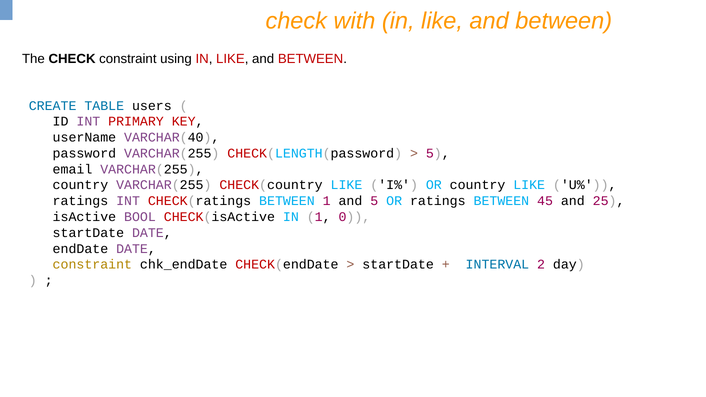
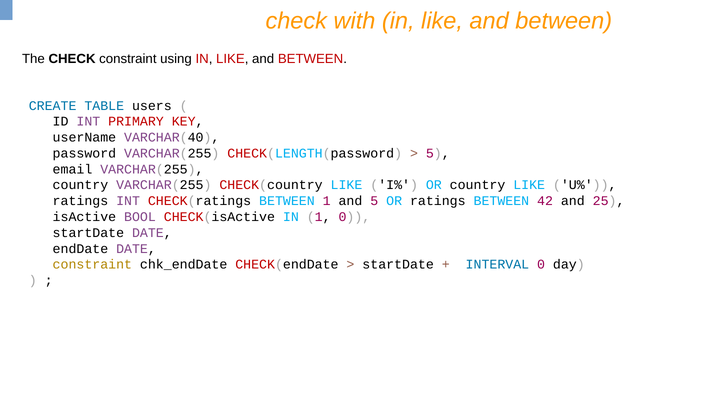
45: 45 -> 42 (545, 201)
INTERVAL 2: 2 -> 0 (541, 265)
